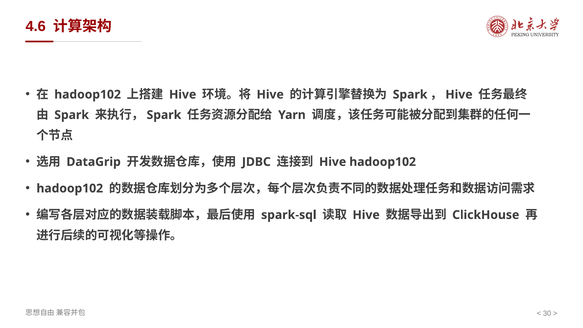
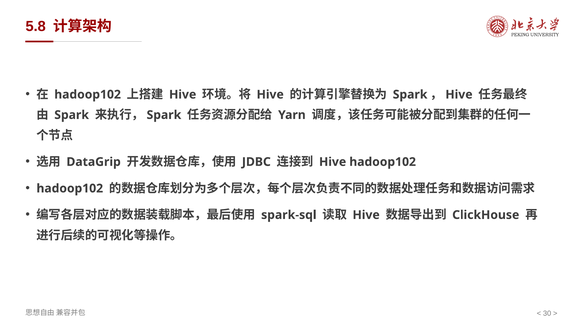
4.6: 4.6 -> 5.8 (36, 26)
